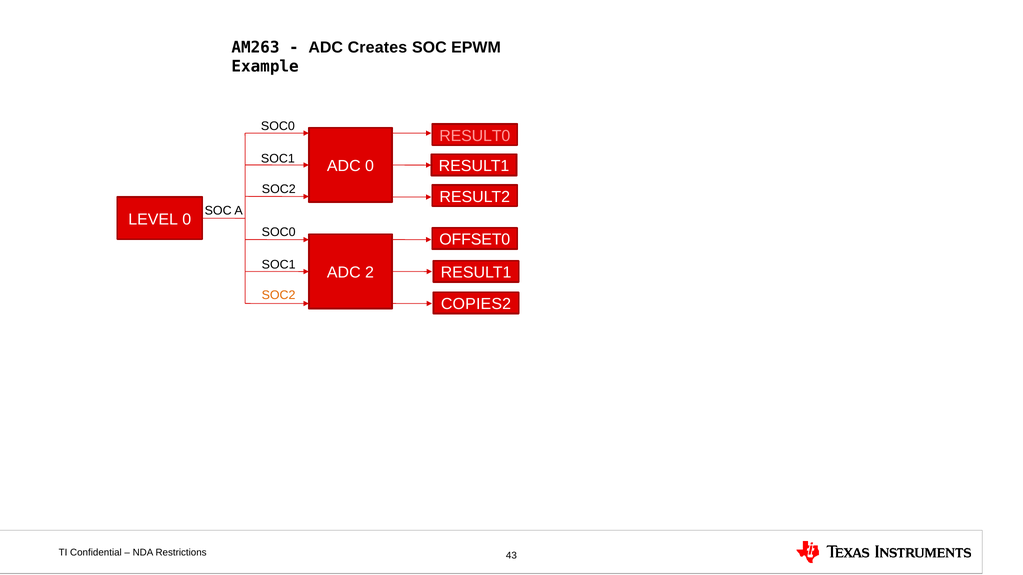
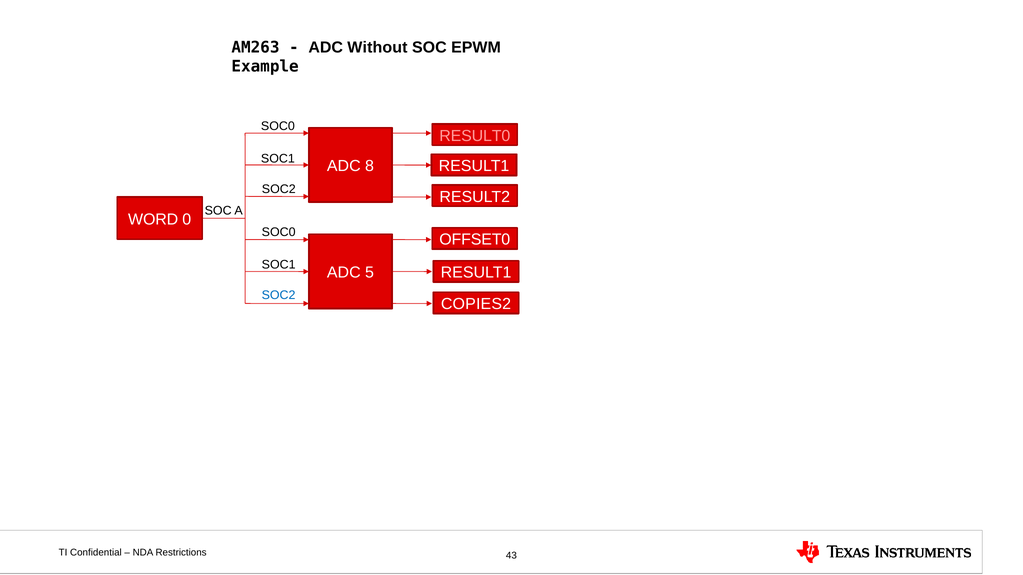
Creates: Creates -> Without (377, 48)
ADC 0: 0 -> 8 (370, 166)
LEVEL: LEVEL -> WORD (153, 219)
2: 2 -> 5 (370, 273)
SOC2 colour: orange -> blue (279, 295)
